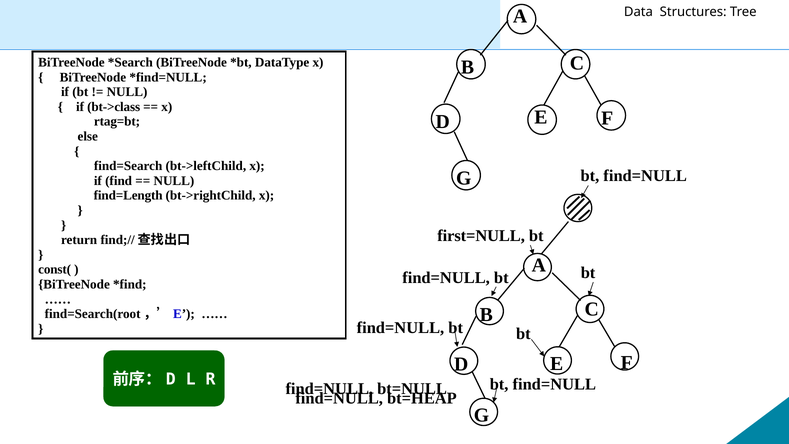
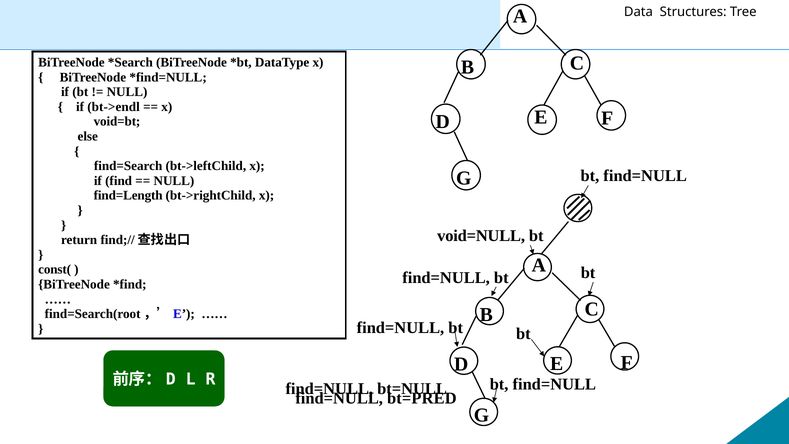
bt->class: bt->class -> bt->endl (114, 107)
rtag=bt: rtag=bt -> void=bt (117, 122)
first=NULL: first=NULL -> void=NULL (481, 236)
bt=HEAP: bt=HEAP -> bt=PRED (422, 398)
